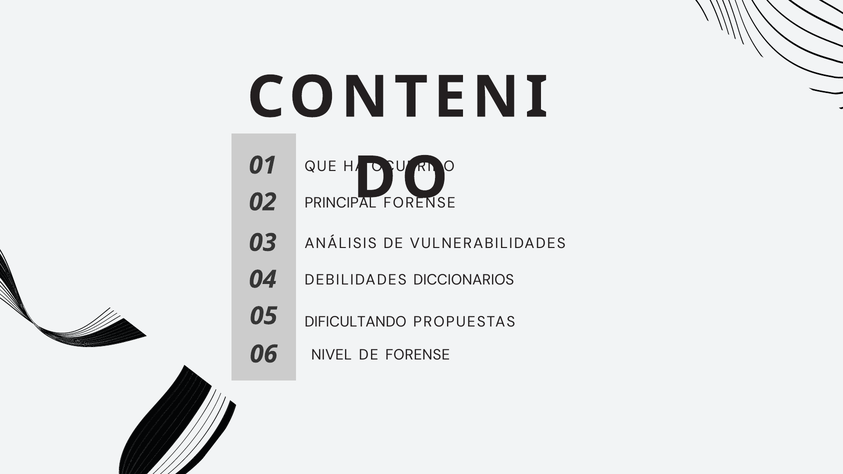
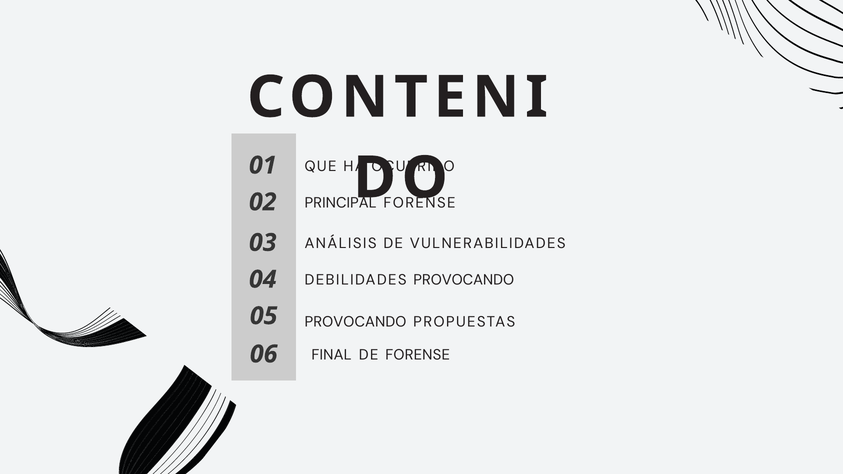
DEBILIDADES DICCIONARIOS: DICCIONARIOS -> PROVOCANDO (464, 280)
DIFICULTANDO: DIFICULTANDO -> PROVOCANDO (355, 322)
NIVEL: NIVEL -> FINAL (331, 355)
